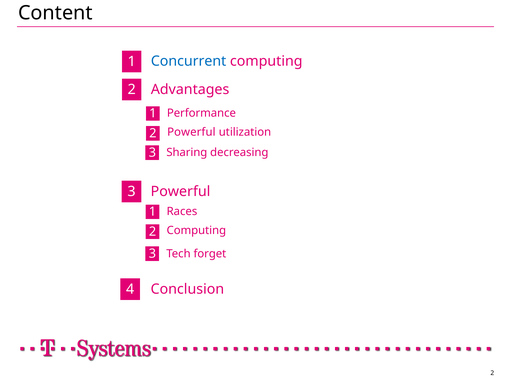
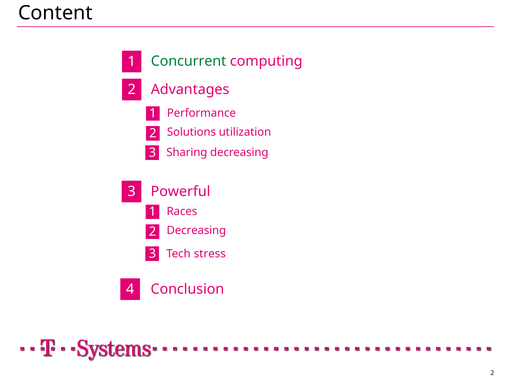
Concurrent colour: blue -> green (189, 61)
Powerful: Powerful -> Solutions (191, 132)
Computing: Computing -> Decreasing (196, 231)
forget: forget -> stress (210, 254)
